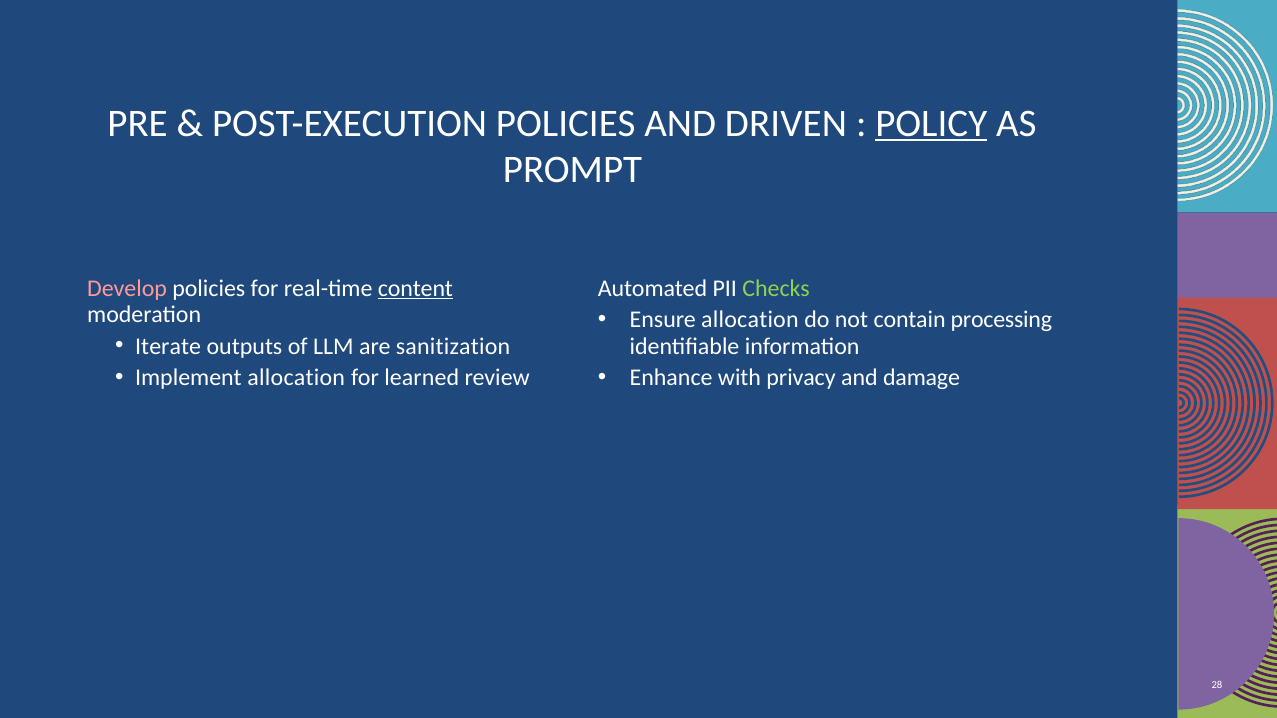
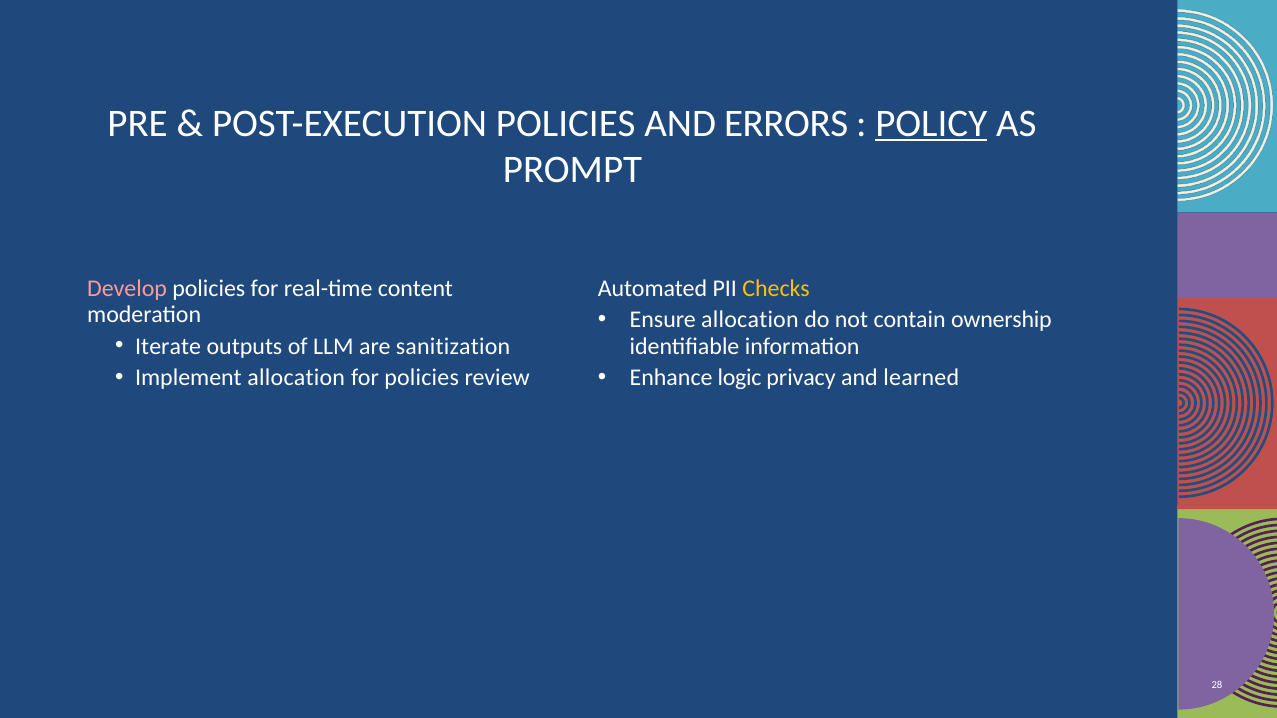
DRIVEN: DRIVEN -> ERRORS (786, 123)
content underline: present -> none (415, 288)
Checks colour: light green -> yellow (776, 288)
processing: processing -> ownership (1001, 320)
for learned: learned -> policies (422, 378)
with: with -> logic (740, 378)
damage: damage -> learned (921, 378)
